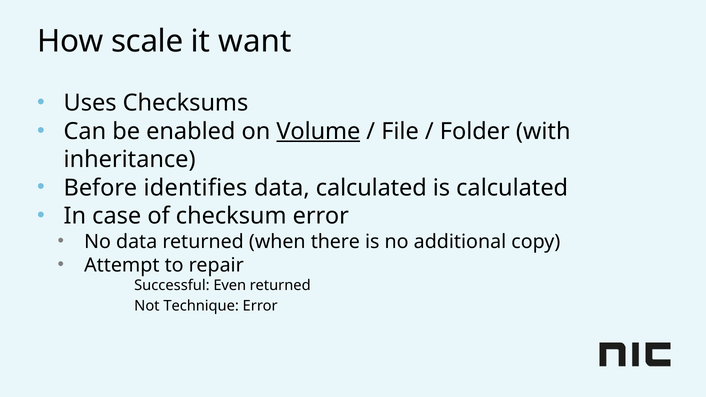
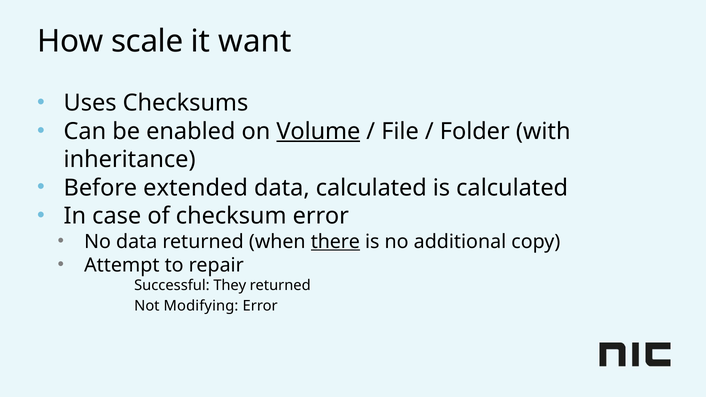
identifies: identifies -> extended (196, 188)
there underline: none -> present (335, 242)
Even: Even -> They (230, 285)
Technique: Technique -> Modifying (201, 306)
